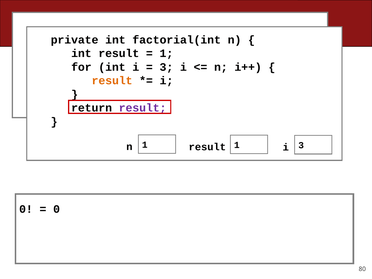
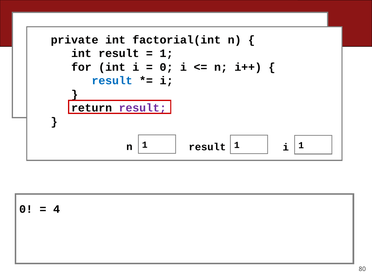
3: 3 -> 0 (166, 67)
result colour: orange -> blue (112, 81)
n 3: 3 -> 1 (301, 145)
0: 0 -> 4 (57, 209)
